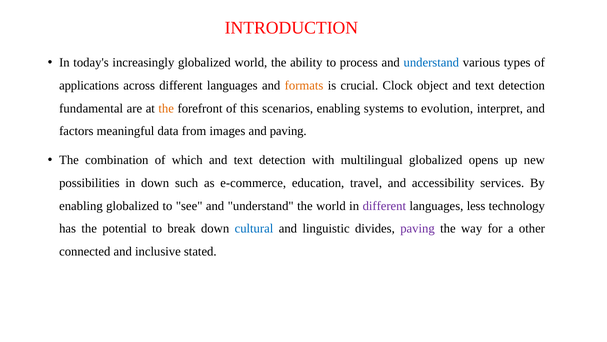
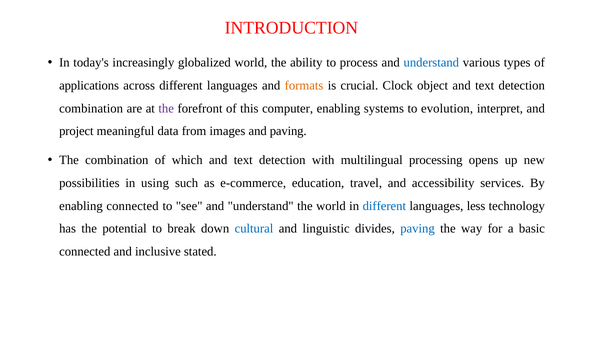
fundamental: fundamental -> combination (91, 108)
the colour: orange -> purple (166, 108)
scenarios: scenarios -> computer (288, 108)
factors: factors -> project (76, 131)
multilingual globalized: globalized -> processing (436, 160)
in down: down -> using (155, 183)
enabling globalized: globalized -> connected (133, 206)
different colour: purple -> blue (384, 206)
paving colour: purple -> blue (418, 228)
other: other -> basic (532, 228)
